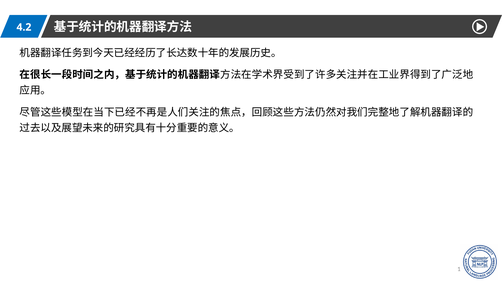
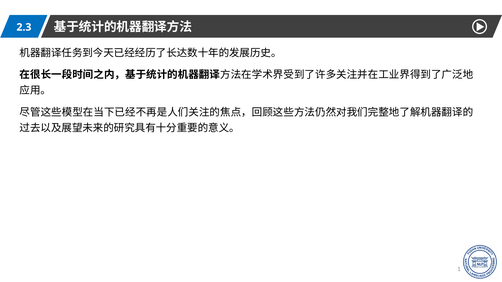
4.2: 4.2 -> 2.3 (24, 27)
